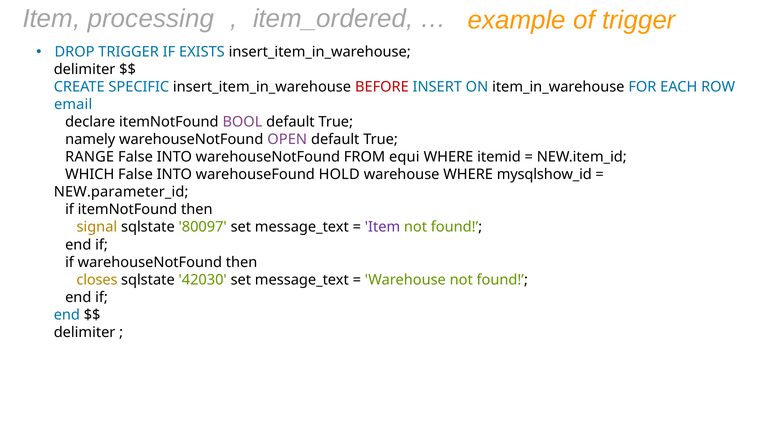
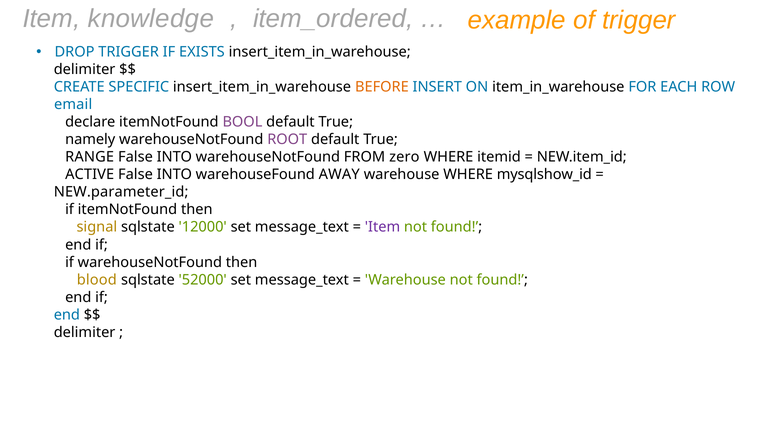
processing: processing -> knowledge (151, 19)
BEFORE colour: red -> orange (382, 87)
OPEN: OPEN -> ROOT (287, 140)
equi: equi -> zero (404, 157)
WHICH: WHICH -> ACTIVE (90, 175)
HOLD: HOLD -> AWAY (339, 175)
80097: 80097 -> 12000 (203, 227)
closes: closes -> blood (97, 280)
42030: 42030 -> 52000 (203, 280)
